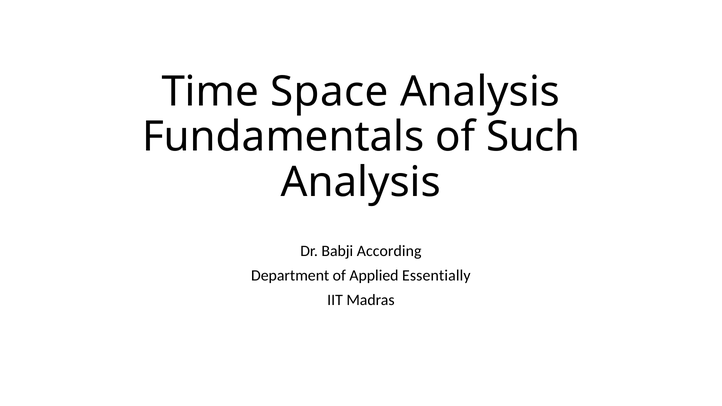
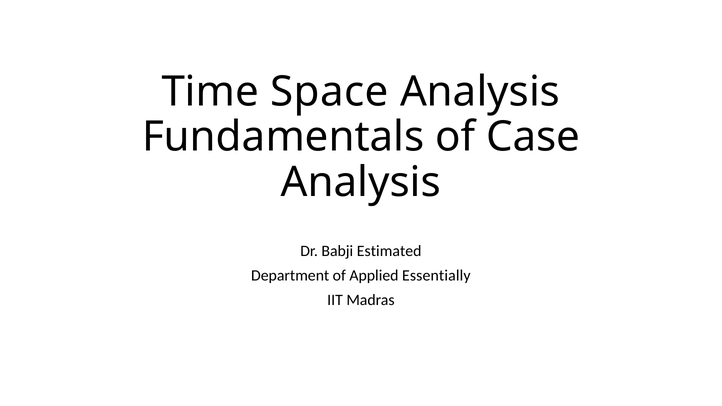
Such: Such -> Case (533, 137)
According: According -> Estimated (389, 251)
